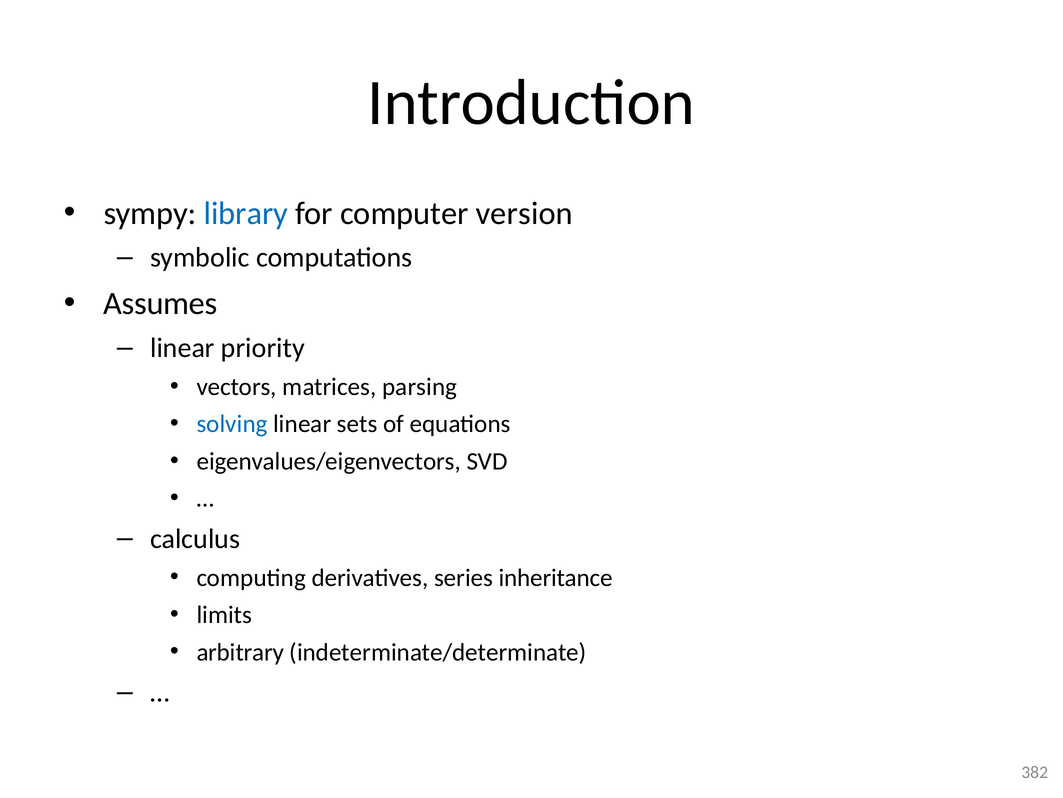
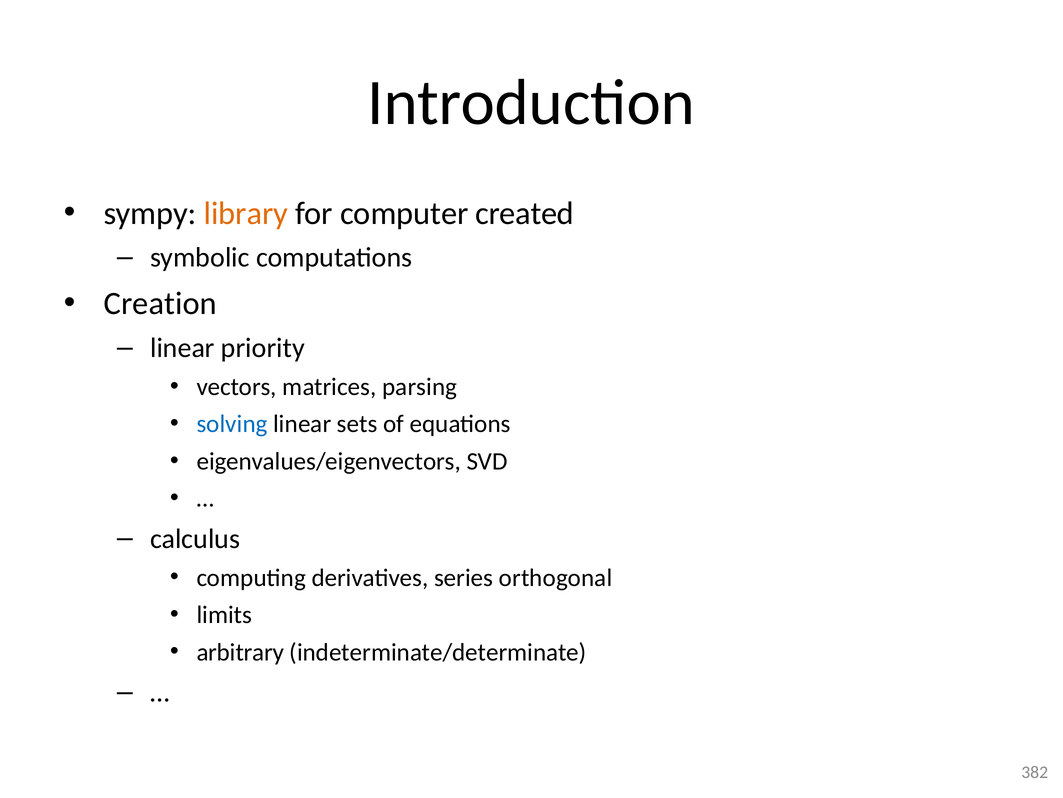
library colour: blue -> orange (246, 213)
version: version -> created (525, 213)
Assumes: Assumes -> Creation (160, 303)
inheritance: inheritance -> orthogonal (556, 577)
